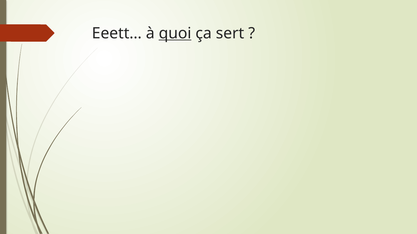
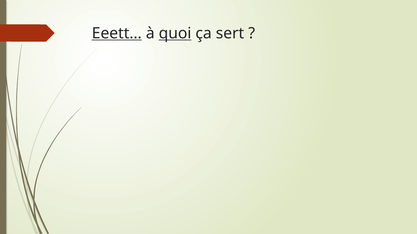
Eeett… underline: none -> present (117, 33)
